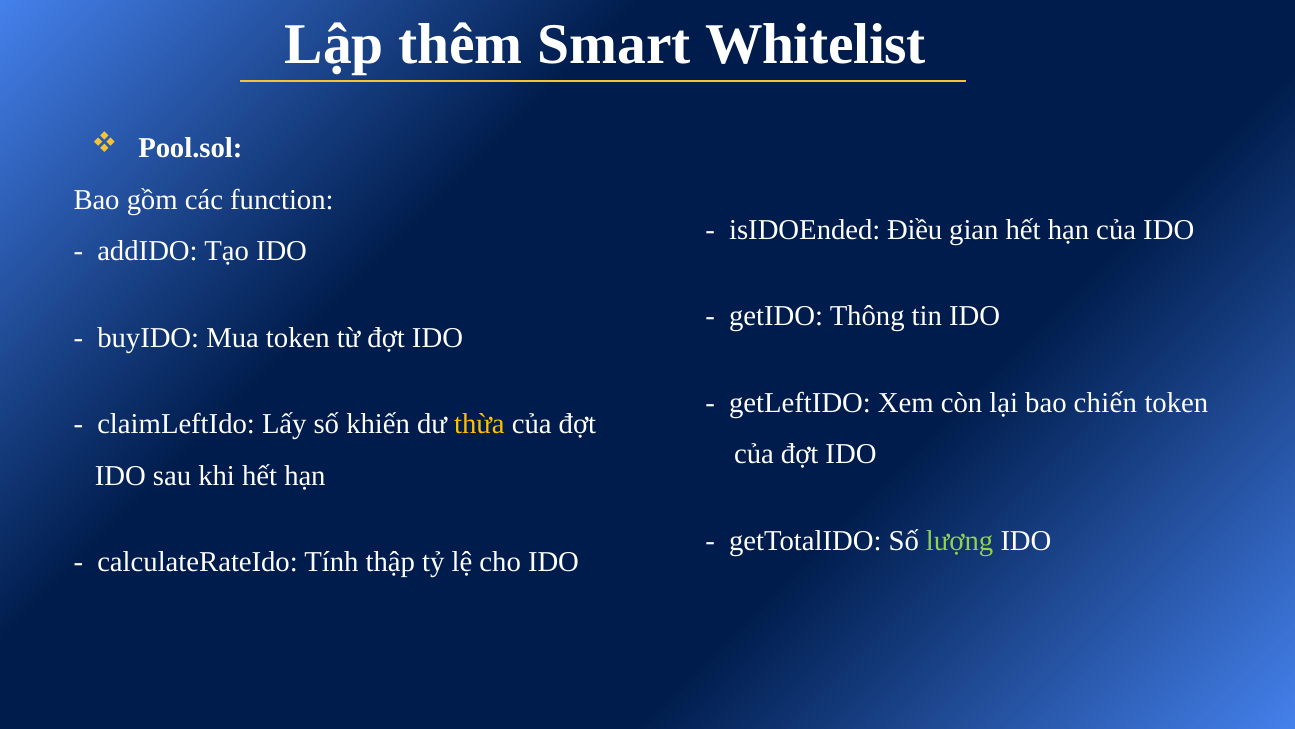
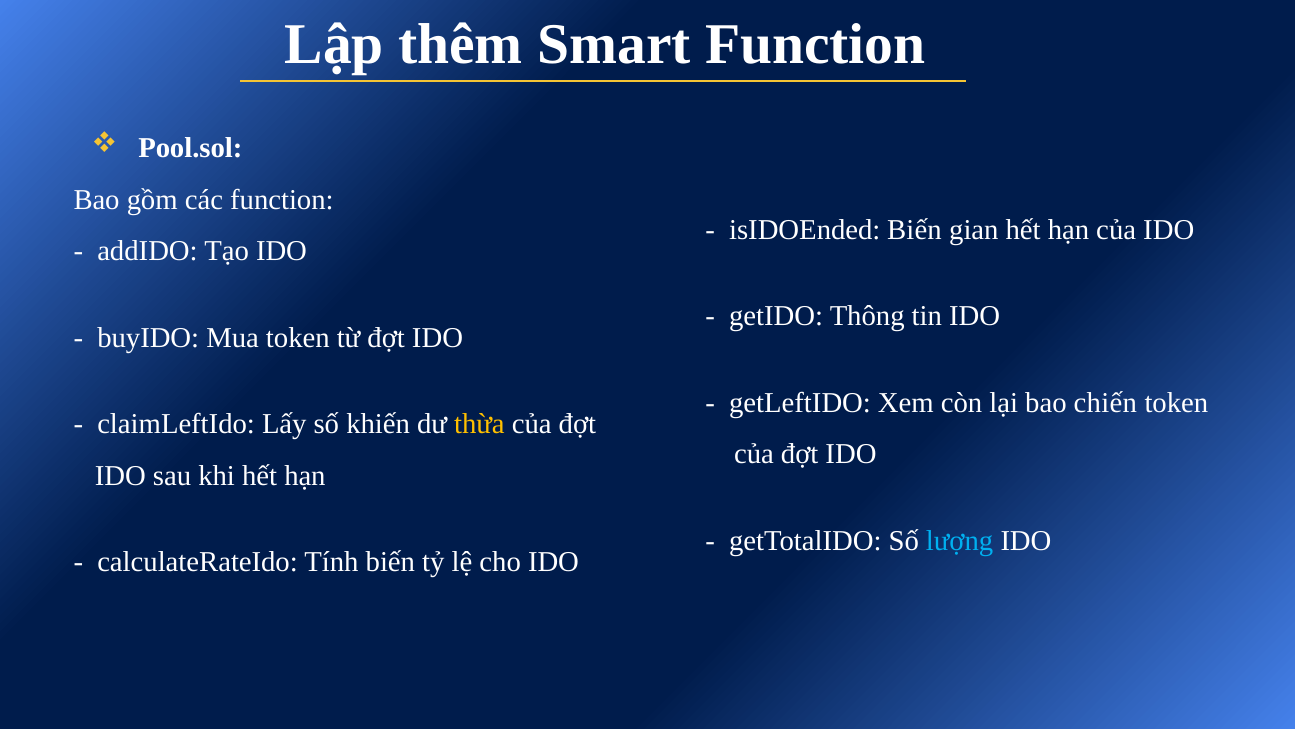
Smart Whitelist: Whitelist -> Function (815, 45)
isIDOEnded Điều: Điều -> Biến (914, 230)
lượng colour: light green -> light blue (960, 540)
Tính thập: thập -> biến (390, 562)
